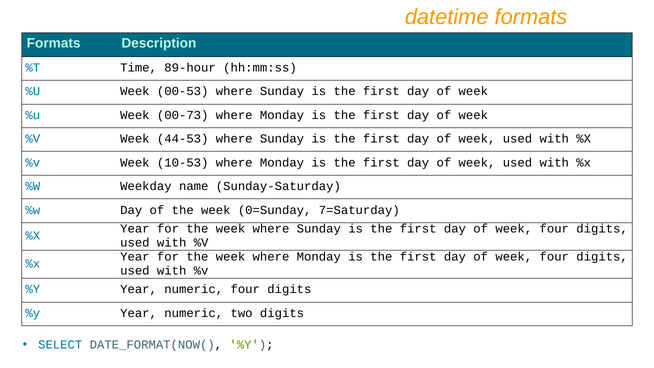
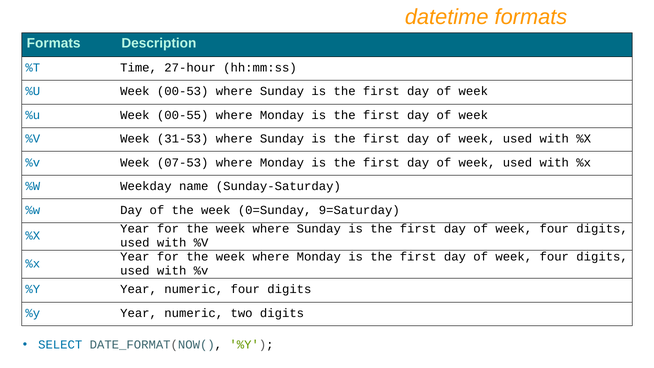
89-hour: 89-hour -> 27-hour (190, 68)
00-73: 00-73 -> 00-55 (183, 115)
44-53: 44-53 -> 31-53 (183, 139)
10-53: 10-53 -> 07-53 (183, 162)
7=Saturday: 7=Saturday -> 9=Saturday (359, 210)
